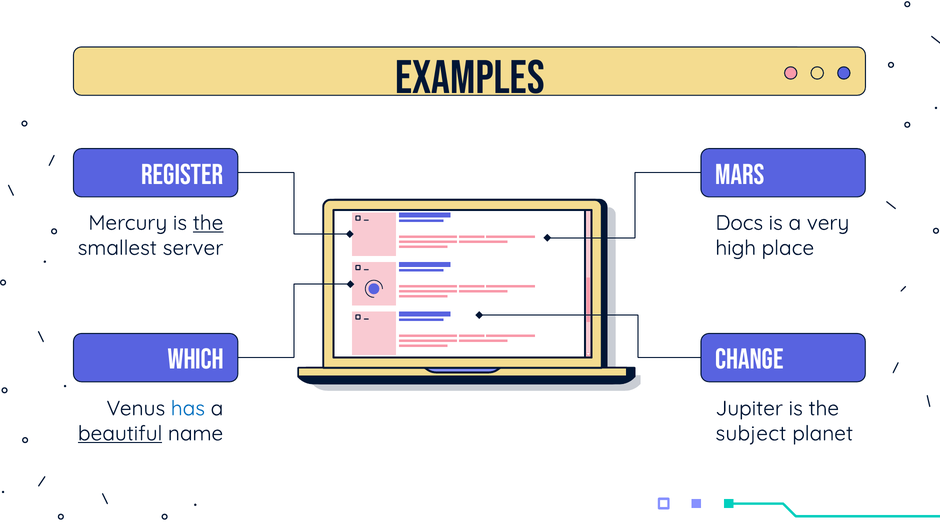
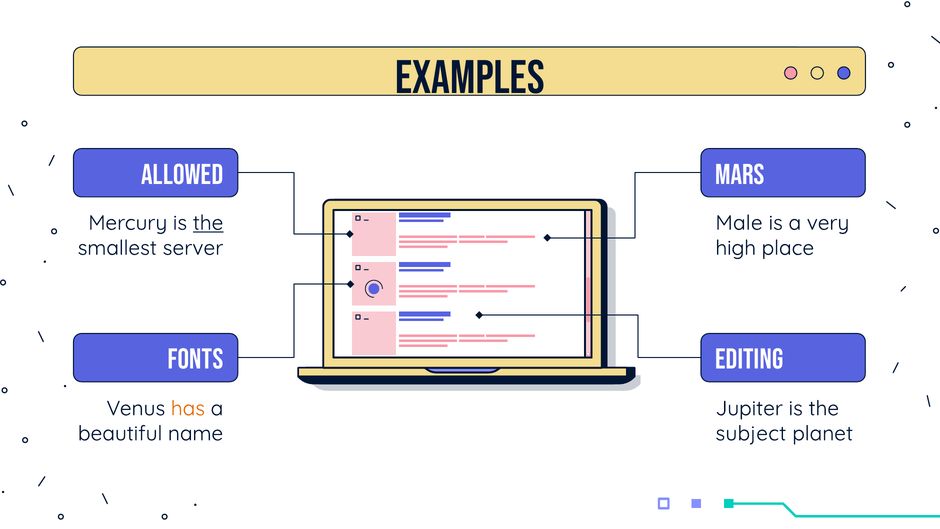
REGISTER: REGISTER -> ALLOWED (182, 175)
Docs: Docs -> Male (739, 223)
WHICH: WHICH -> FONTS (195, 359)
CHANGE: CHANGE -> EDITING (749, 359)
has colour: blue -> orange (188, 408)
beautiful underline: present -> none (120, 433)
